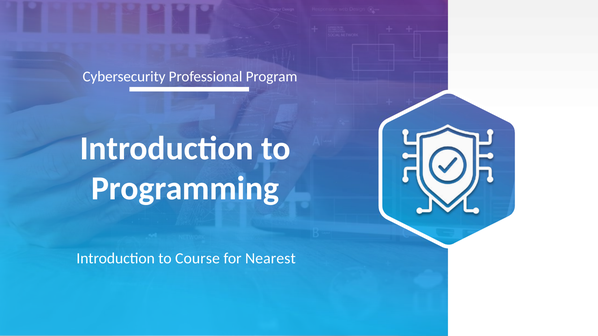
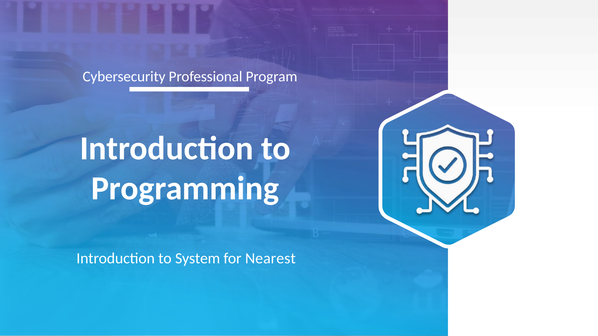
Course: Course -> System (198, 259)
